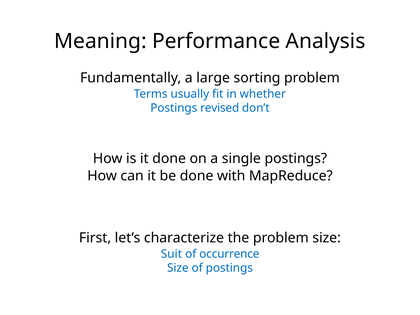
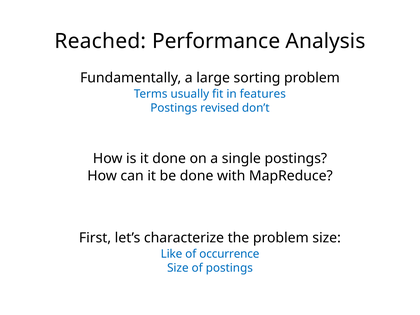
Meaning: Meaning -> Reached (100, 41)
whether: whether -> features (263, 94)
Suit: Suit -> Like (171, 254)
